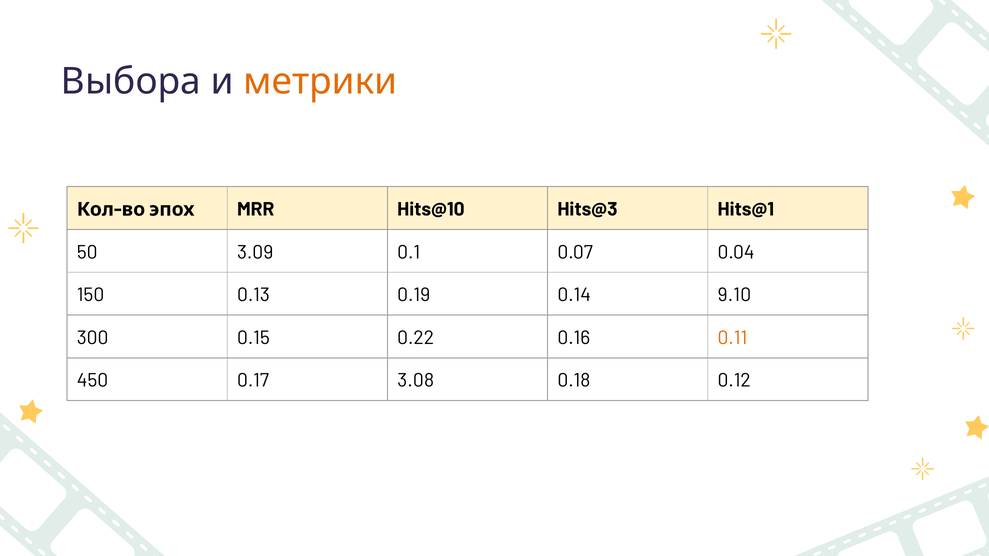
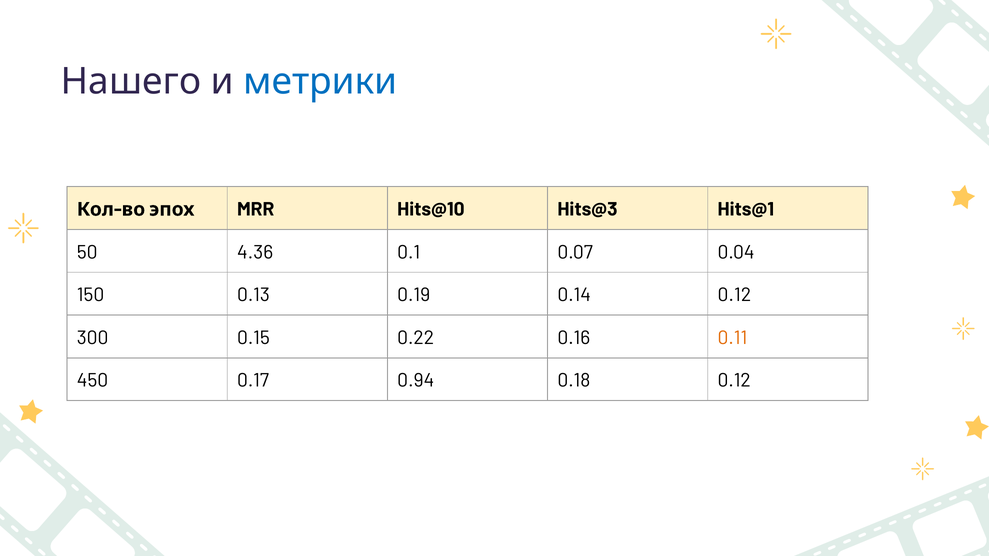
Выбора: Выбора -> Нашего (131, 81)
метрики colour: orange -> blue (320, 81)
3.09: 3.09 -> 4.36 (255, 252)
0.14 9.10: 9.10 -> 0.12 (734, 295)
3.08: 3.08 -> 0.94 (416, 381)
